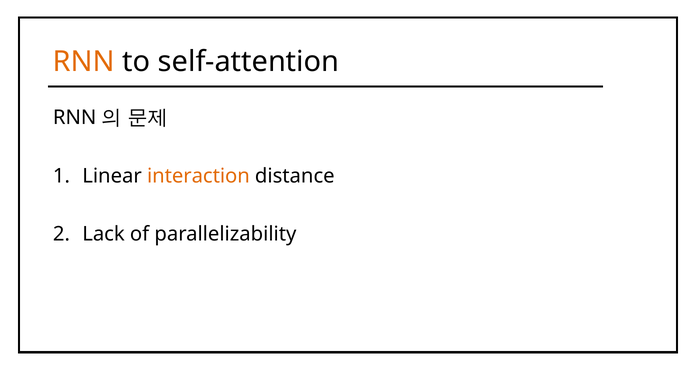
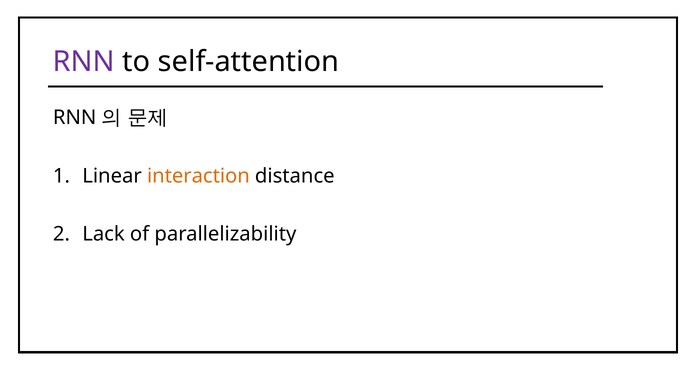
RNN colour: orange -> purple (84, 62)
